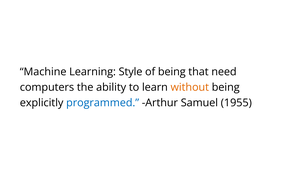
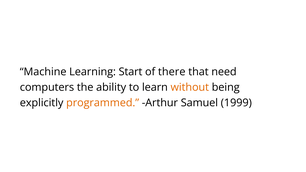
Style: Style -> Start (131, 72)
of being: being -> there (172, 72)
programmed colour: blue -> orange (103, 103)
1955: 1955 -> 1999 (236, 103)
